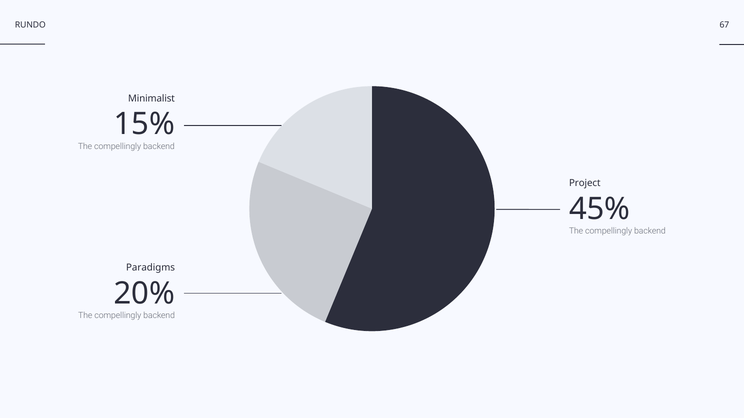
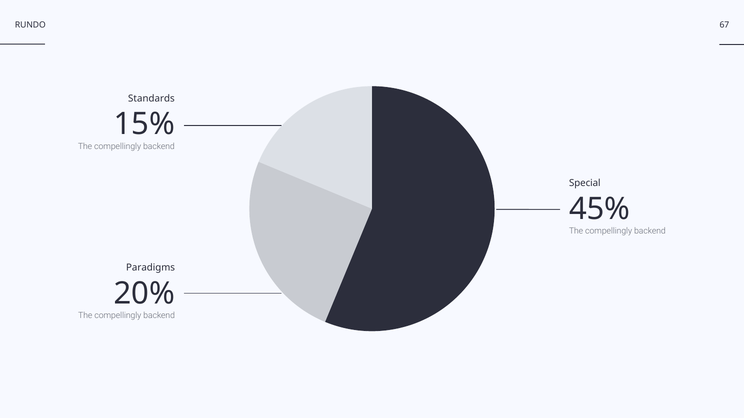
Minimalist: Minimalist -> Standards (151, 98)
Project: Project -> Special (585, 183)
